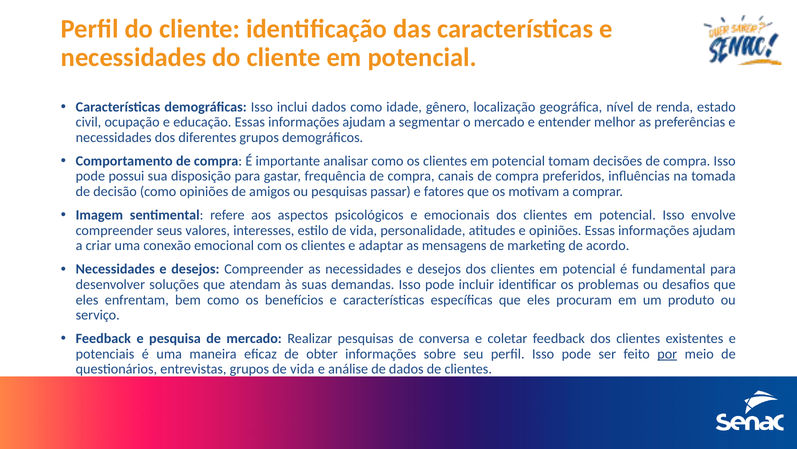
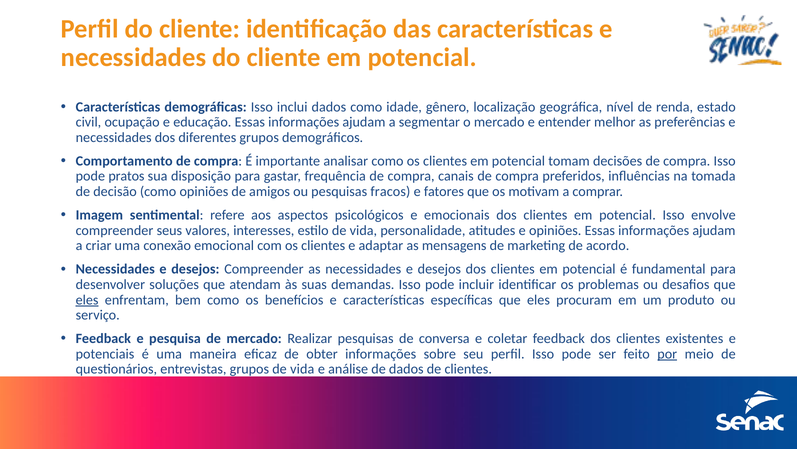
possui: possui -> pratos (126, 176)
passar: passar -> fracos (390, 191)
eles underline: none -> present (87, 299)
